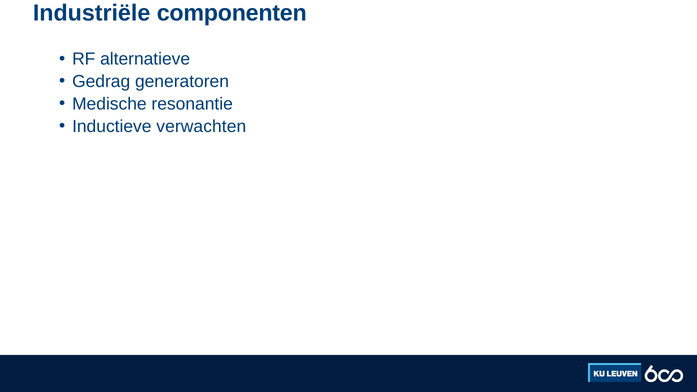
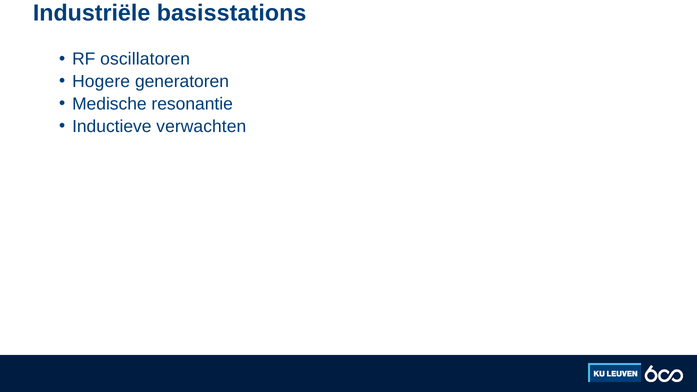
componenten: componenten -> basisstations (232, 13)
alternatieve: alternatieve -> oscillatoren (145, 59)
Gedrag: Gedrag -> Hogere (101, 81)
